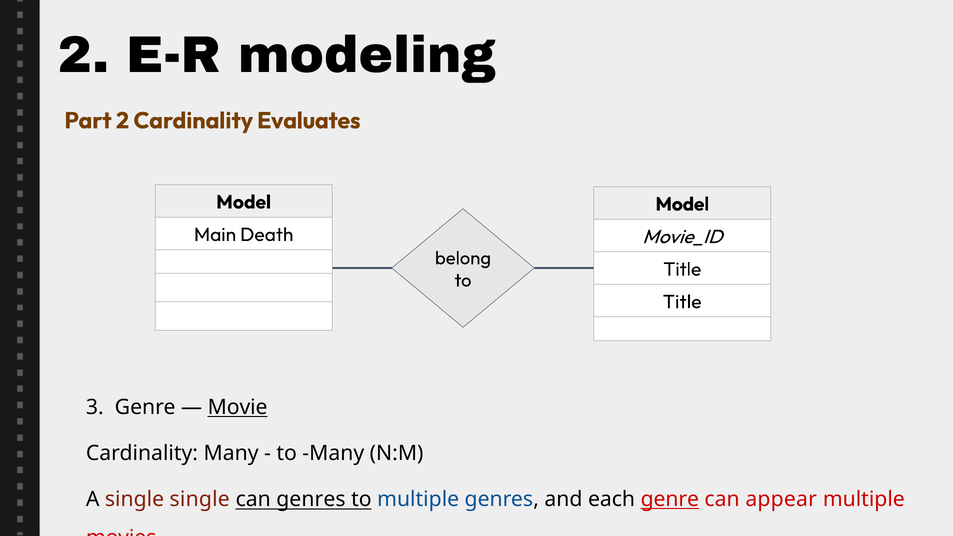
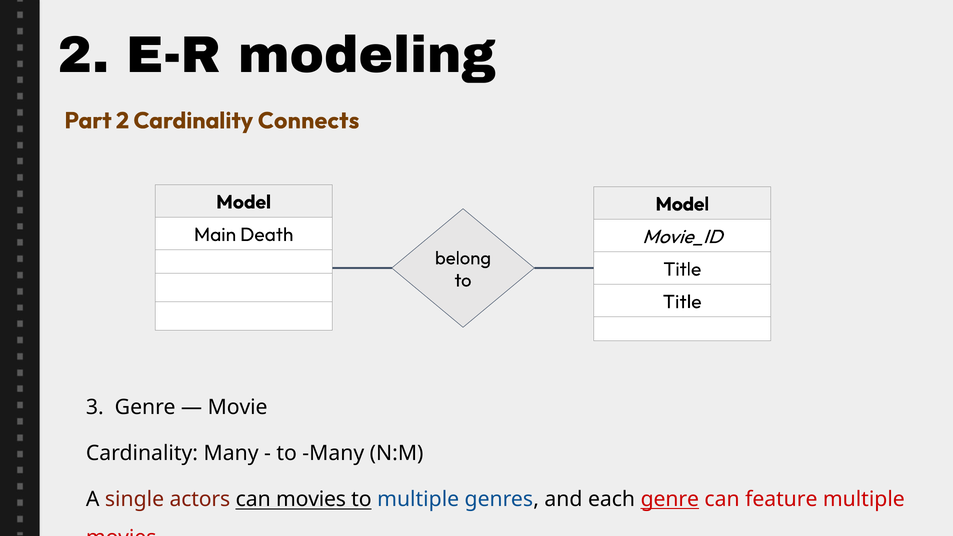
Evaluates: Evaluates -> Connects (309, 121)
Movie underline: present -> none (238, 407)
single single: single -> actors (200, 500)
can genres: genres -> movies (311, 500)
appear: appear -> feature (781, 500)
